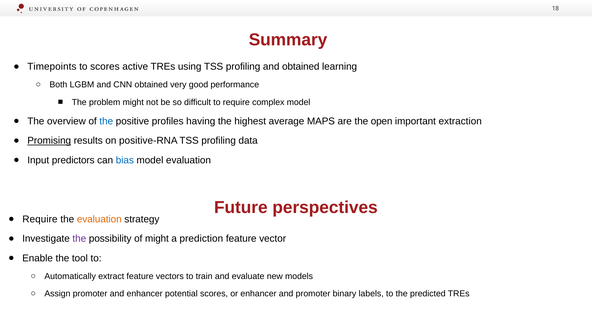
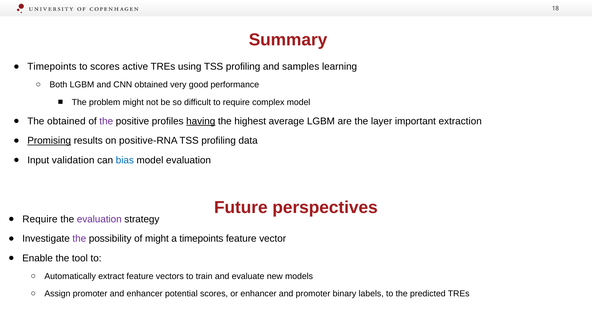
and obtained: obtained -> samples (301, 67)
The overview: overview -> obtained (66, 121)
the colour: blue -> purple (106, 121)
having underline: none -> present (201, 121)
average MAPS: MAPS -> LGBM (321, 121)
open: open -> layer (382, 121)
predictors: predictors -> validation (73, 160)
evaluation colour: orange -> purple (99, 219)
a prediction: prediction -> timepoints (201, 239)
